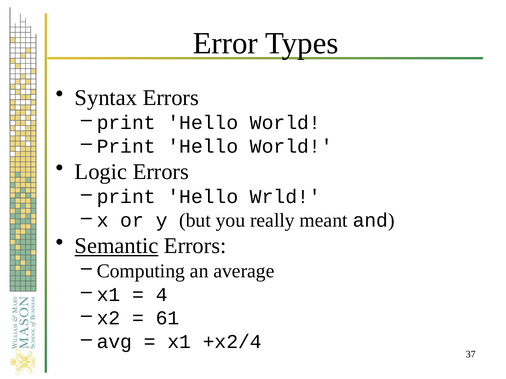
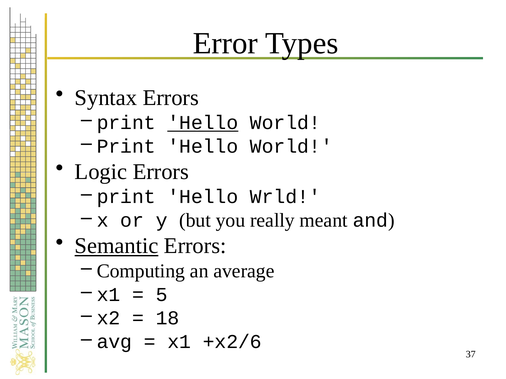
Hello underline: none -> present (203, 123)
4: 4 -> 5 (162, 295)
61: 61 -> 18 (167, 319)
+x2/4: +x2/4 -> +x2/6 (232, 342)
